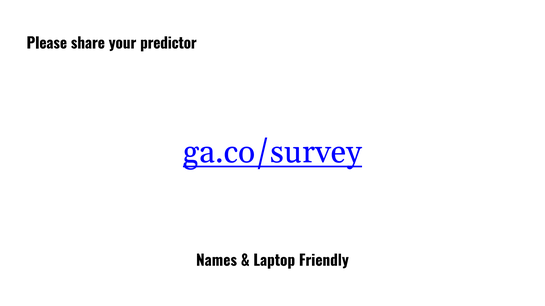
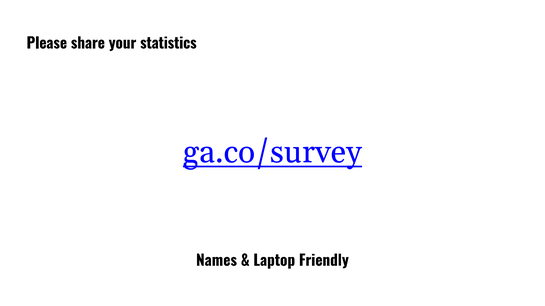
predictor: predictor -> statistics (168, 44)
